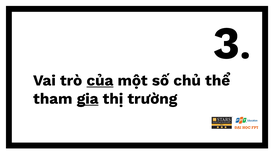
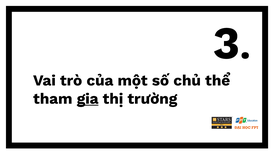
của underline: present -> none (100, 81)
